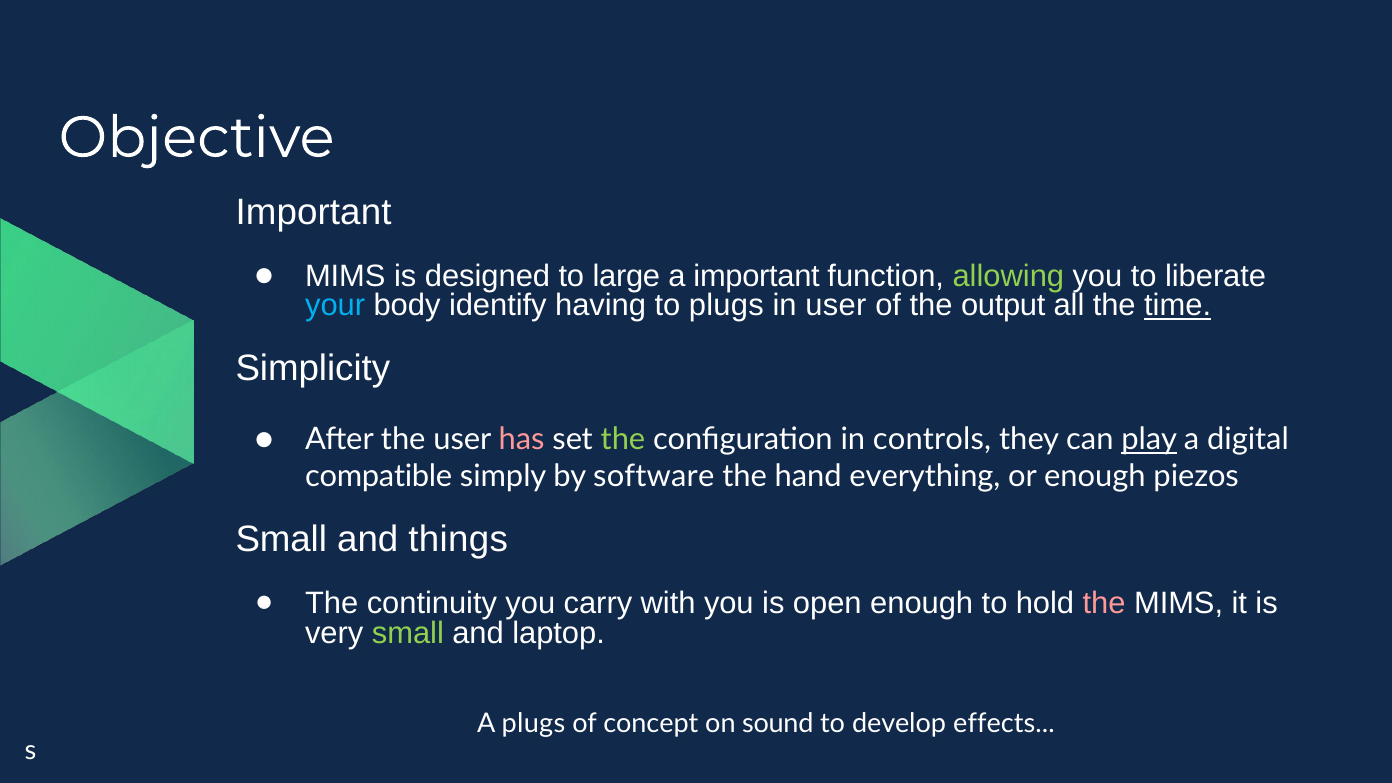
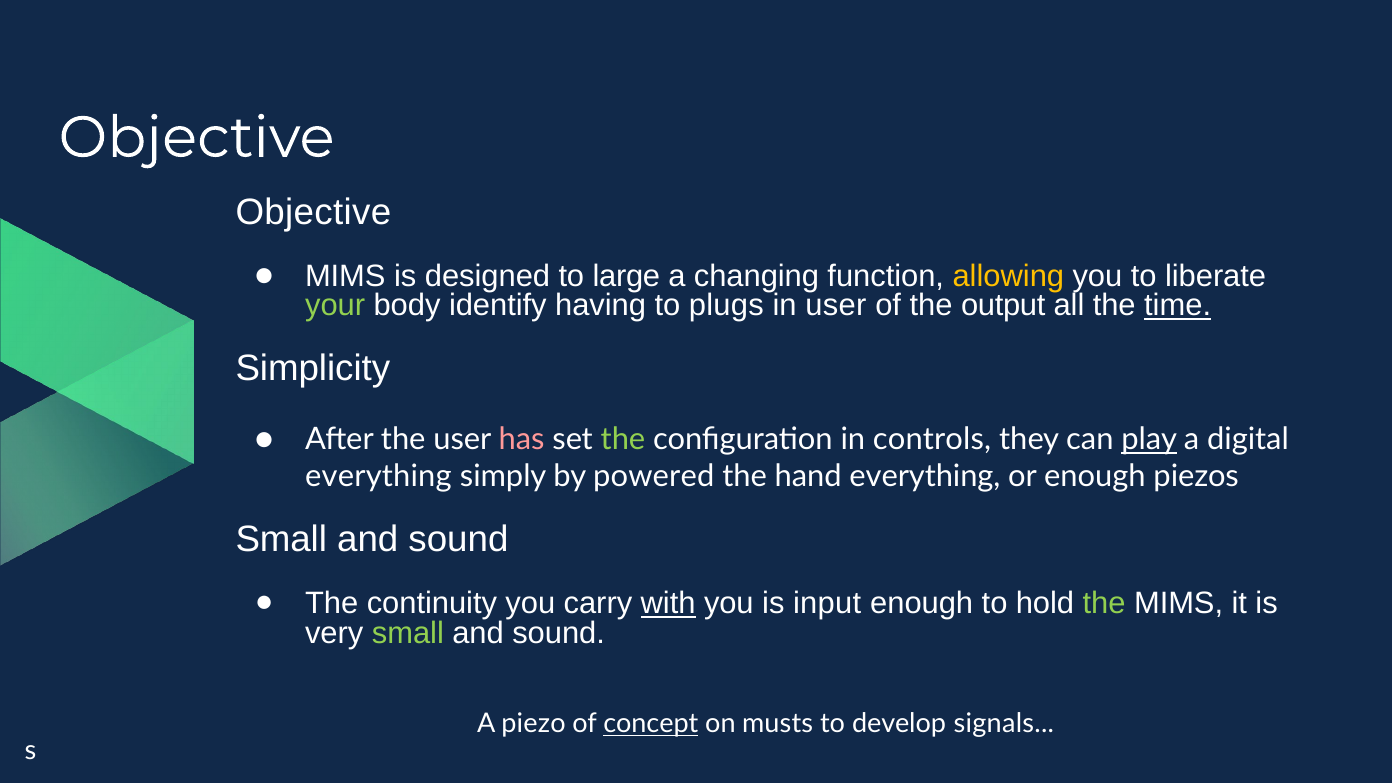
Important: Important -> Objective (313, 212)
a important: important -> changing (756, 276)
allowing colour: light green -> yellow (1008, 276)
your colour: light blue -> light green (335, 306)
compatible: compatible -> everything (378, 476)
software: software -> powered (654, 476)
things: things -> sound (458, 540)
with underline: none -> present (668, 603)
open: open -> input (827, 603)
the colour: pink -> light green (1104, 603)
laptop: laptop -> sound (559, 633)
A plugs: plugs -> piezo (534, 724)
concept underline: none -> present (651, 724)
sound: sound -> musts (778, 724)
effects: effects -> signals (1004, 724)
